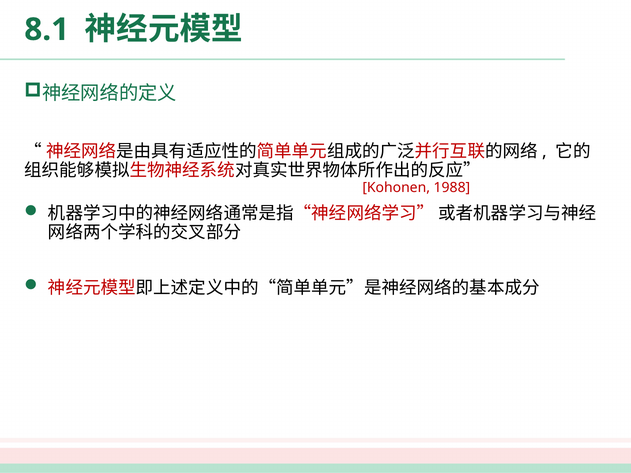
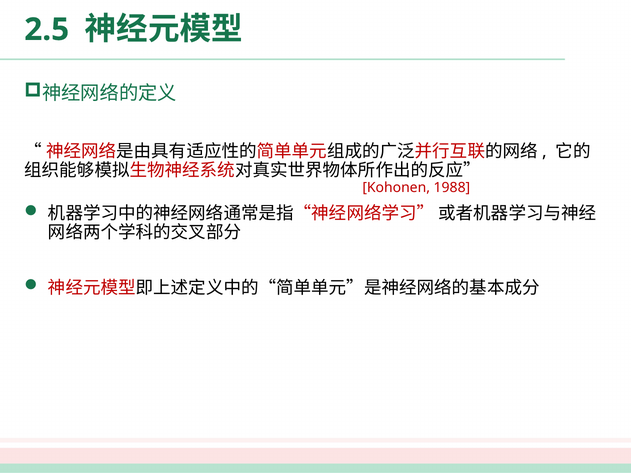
8.1: 8.1 -> 2.5 (47, 30)
